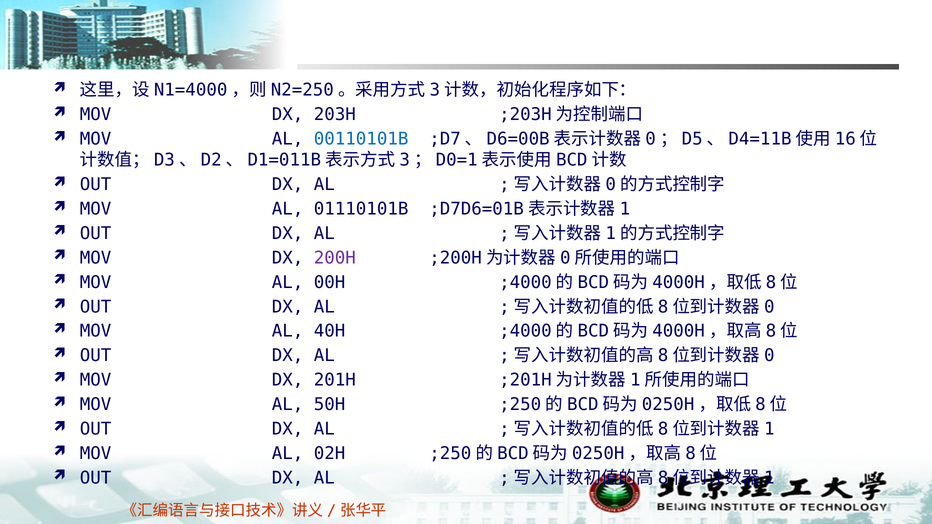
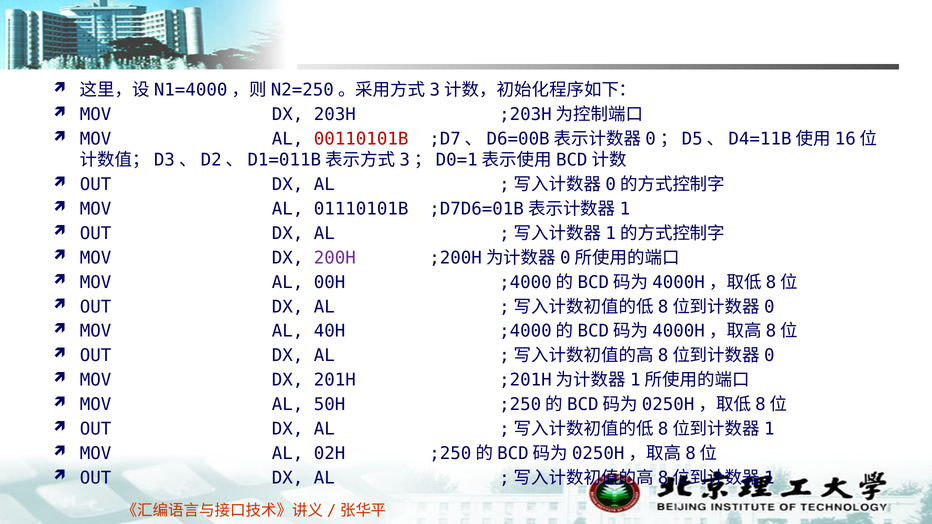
00110101B colour: blue -> red (361, 139)
